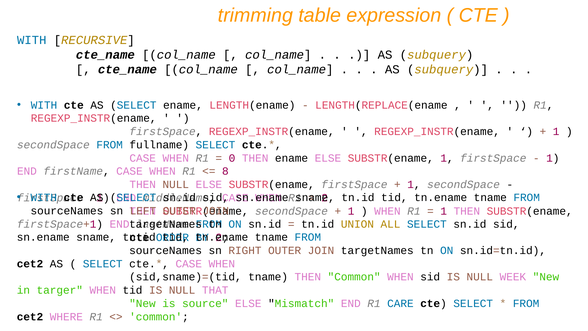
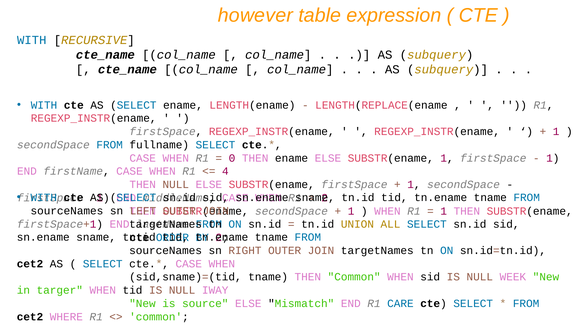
trimming: trimming -> however (255, 15)
8: 8 -> 4 (225, 171)
THAT: THAT -> IWAY (215, 290)
